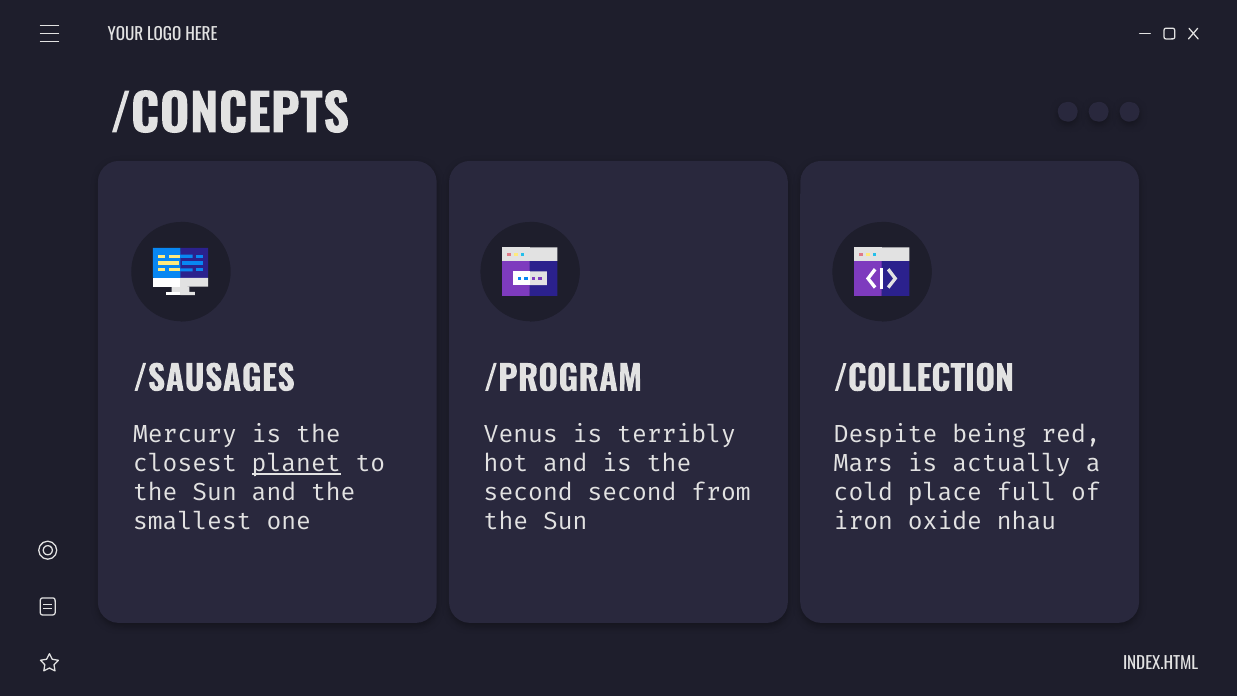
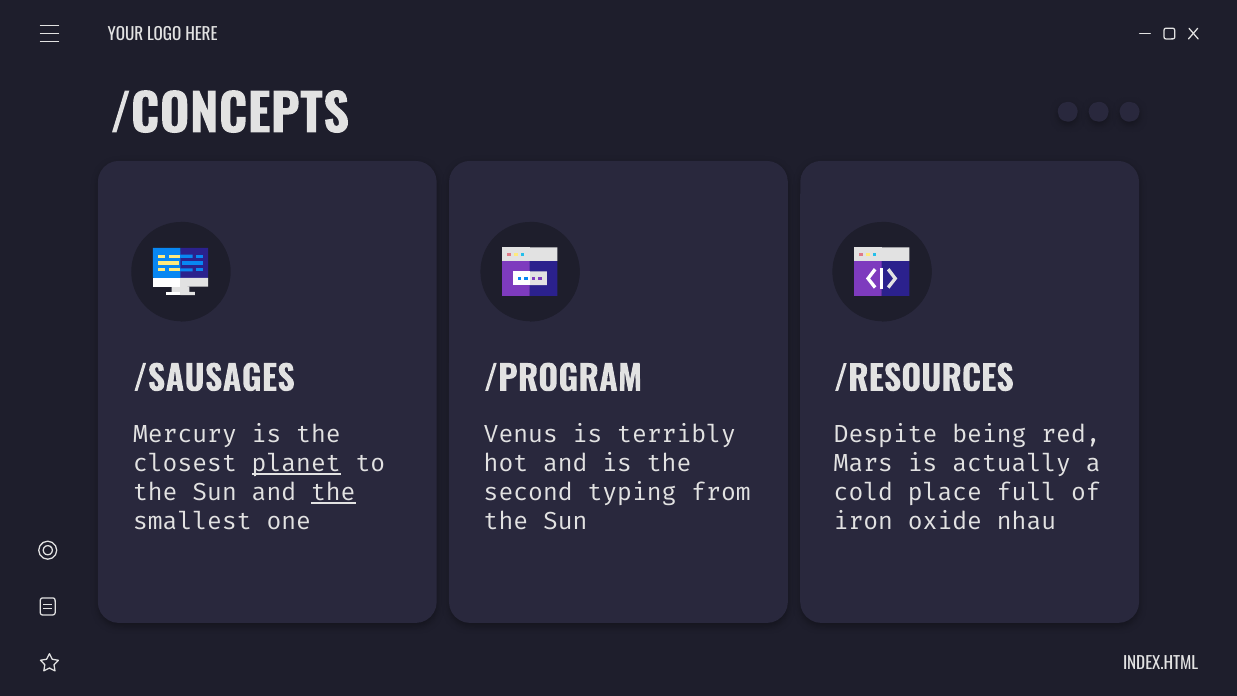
/COLLECTION: /COLLECTION -> /RESOURCES (924, 379)
the underline: none -> present (333, 492)
second second: second -> typing (632, 492)
